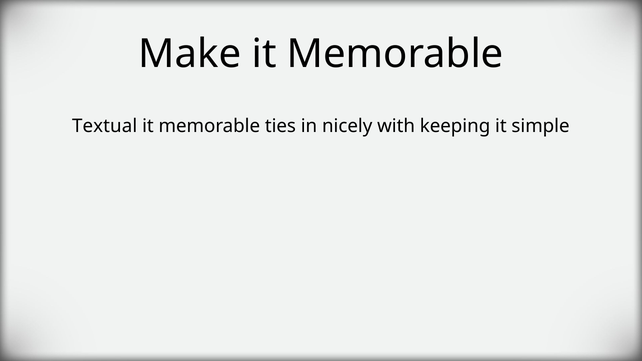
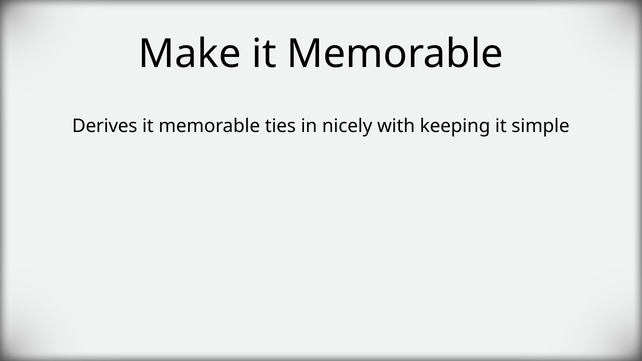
Textual: Textual -> Derives (105, 126)
